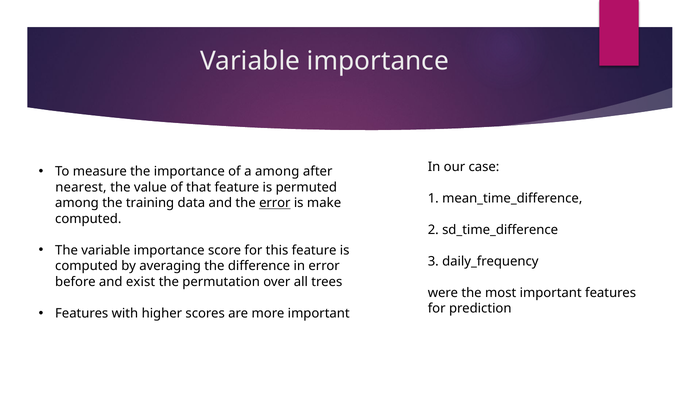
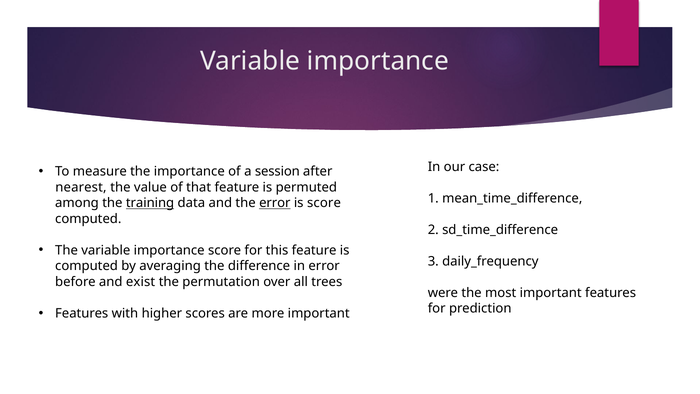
a among: among -> session (277, 171)
training underline: none -> present (150, 203)
is make: make -> score (324, 203)
